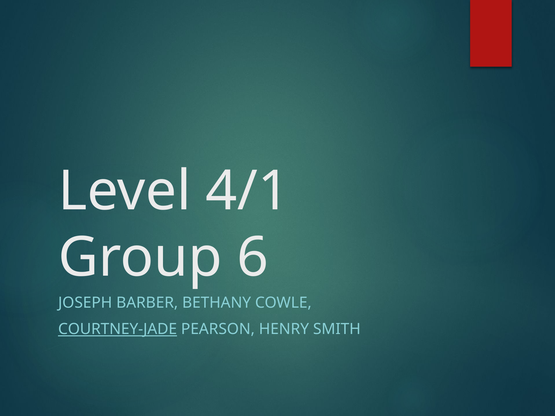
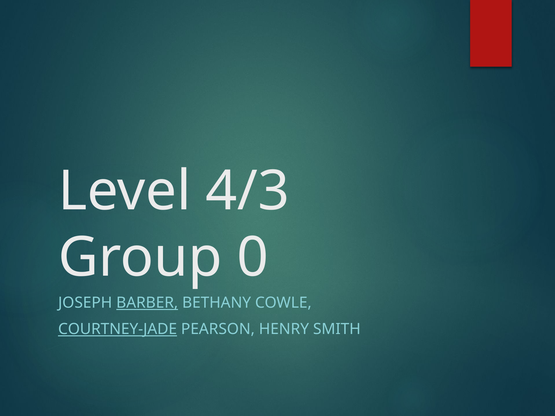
4/1: 4/1 -> 4/3 (248, 191)
6: 6 -> 0 (253, 258)
BARBER underline: none -> present (147, 303)
